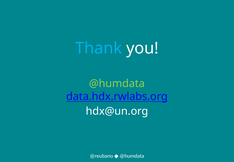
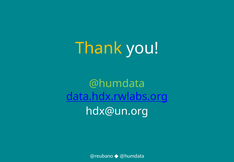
Thank colour: light blue -> yellow (99, 48)
